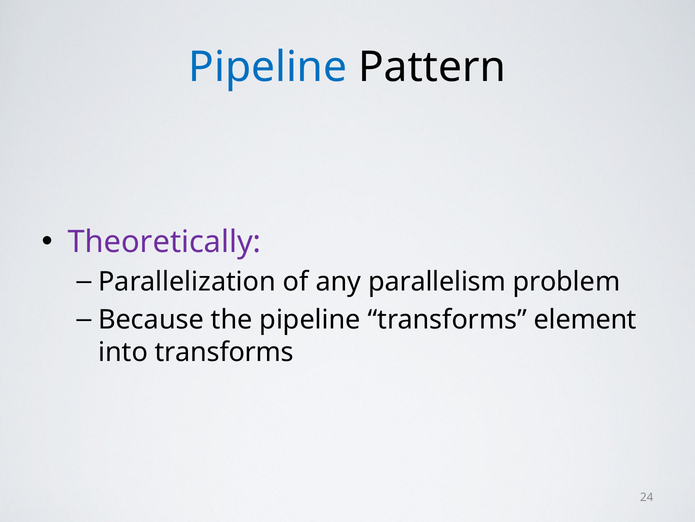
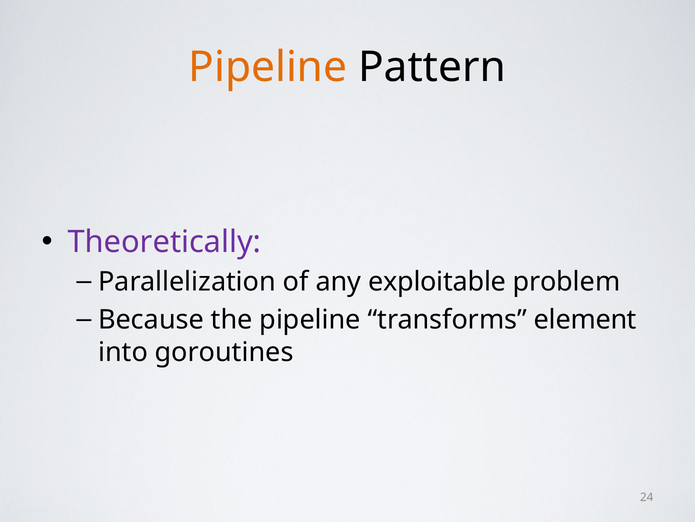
Pipeline colour: blue -> orange (268, 67)
parallelism: parallelism -> exploitable (437, 282)
into transforms: transforms -> goroutines (224, 352)
